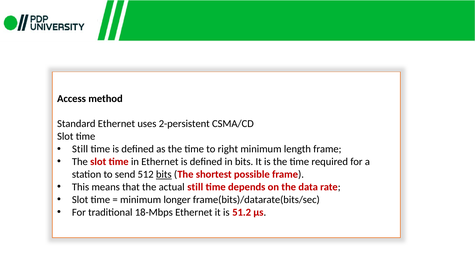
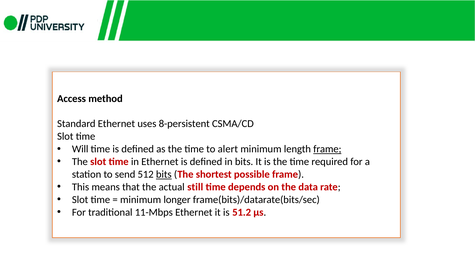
2-persistent: 2-persistent -> 8-persistent (184, 124)
Still: Still -> Will (80, 149)
right: right -> alert (228, 149)
frame underline: none -> present (327, 149)
18-Mbps: 18-Mbps -> 11-Mbps (154, 213)
